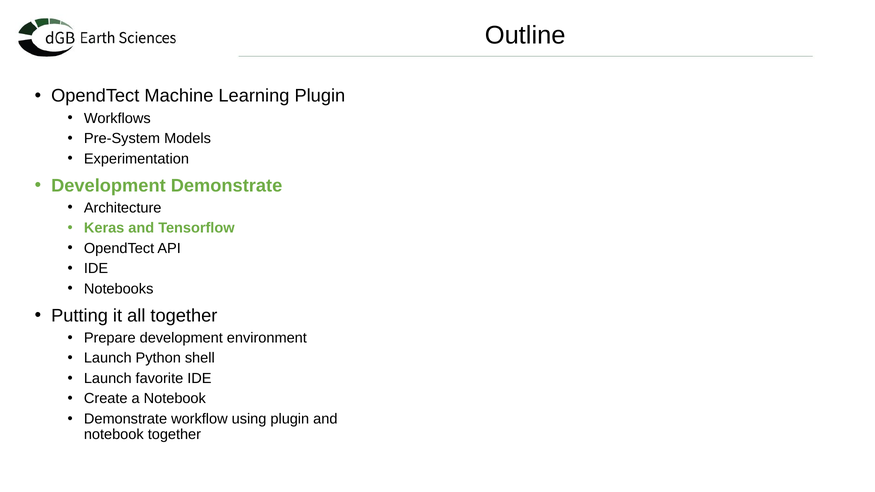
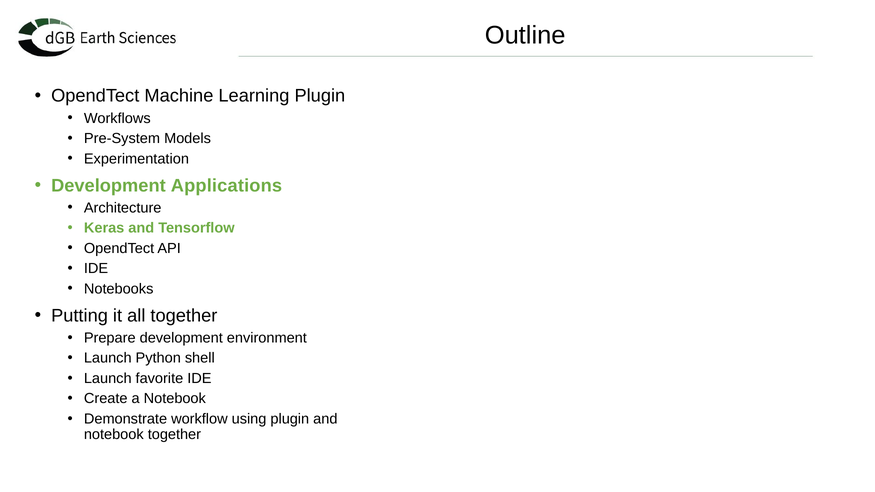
Development Demonstrate: Demonstrate -> Applications (226, 186)
